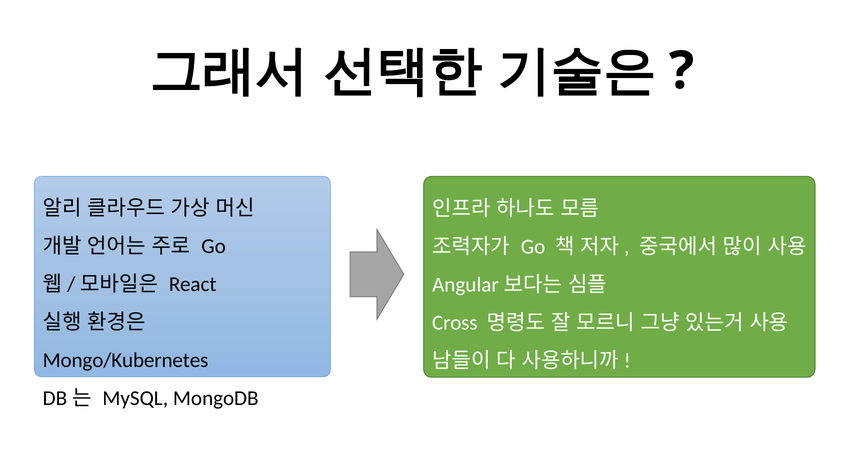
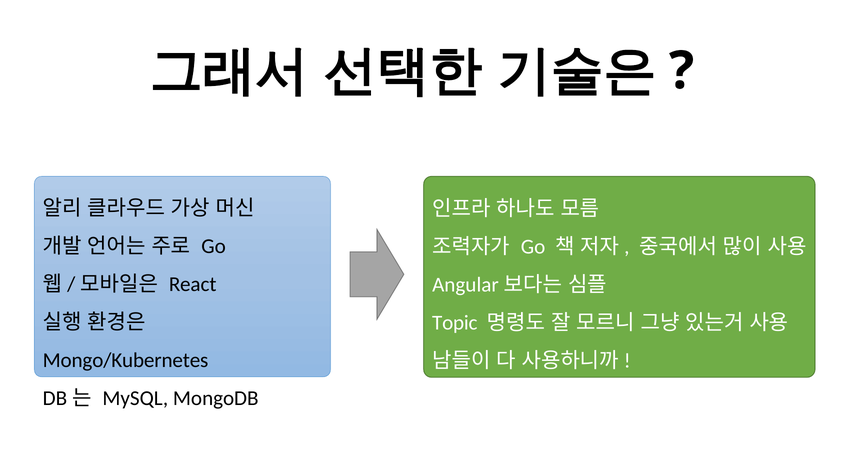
Cross: Cross -> Topic (455, 322)
